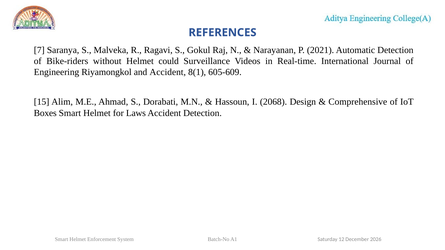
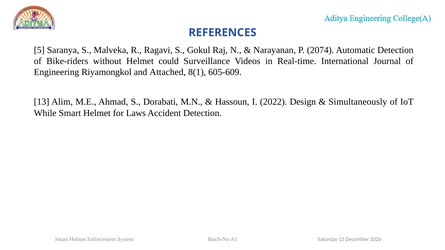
7: 7 -> 5 (39, 50)
2021: 2021 -> 2074 (321, 50)
and Accident: Accident -> Attached (168, 72)
15: 15 -> 13 (42, 102)
2068: 2068 -> 2022 (274, 102)
Comprehensive: Comprehensive -> Simultaneously (358, 102)
Boxes: Boxes -> While (45, 113)
